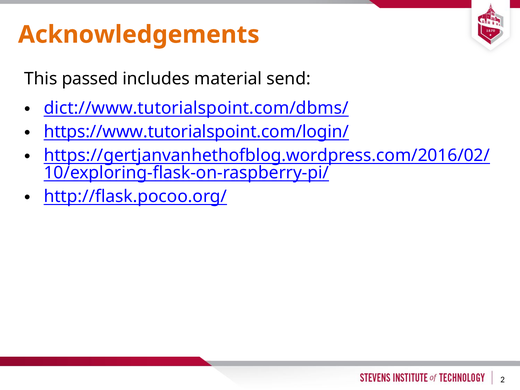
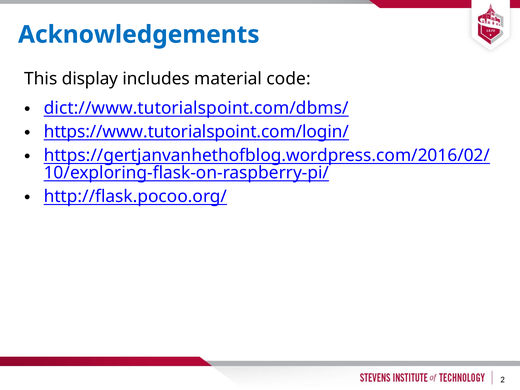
Acknowledgements colour: orange -> blue (139, 35)
passed: passed -> display (90, 79)
send: send -> code (289, 79)
